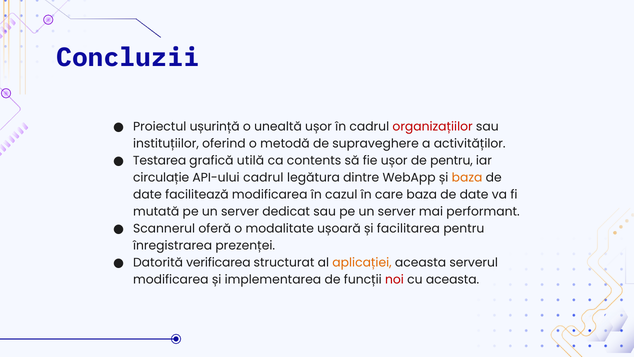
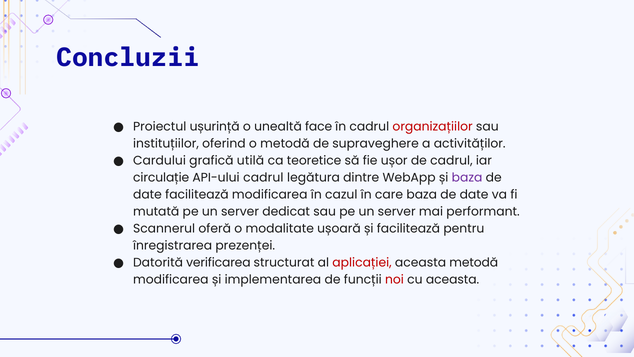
unealtă ușor: ușor -> face (319, 127)
Testarea: Testarea -> Cardului (159, 161)
contents: contents -> teoretice (314, 161)
de pentru: pentru -> cadrul (451, 161)
baza colour: orange -> purple (467, 178)
și facilitarea: facilitarea -> facilitează (408, 229)
aplicației colour: orange -> red (362, 263)
aceasta serverul: serverul -> metodă (474, 263)
